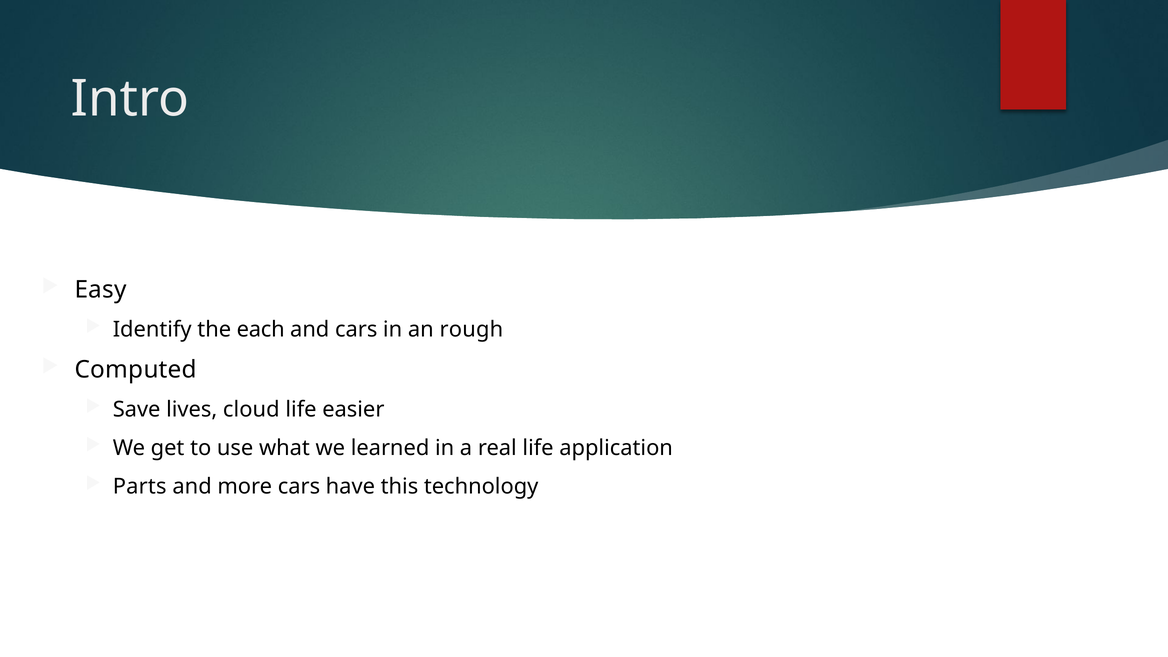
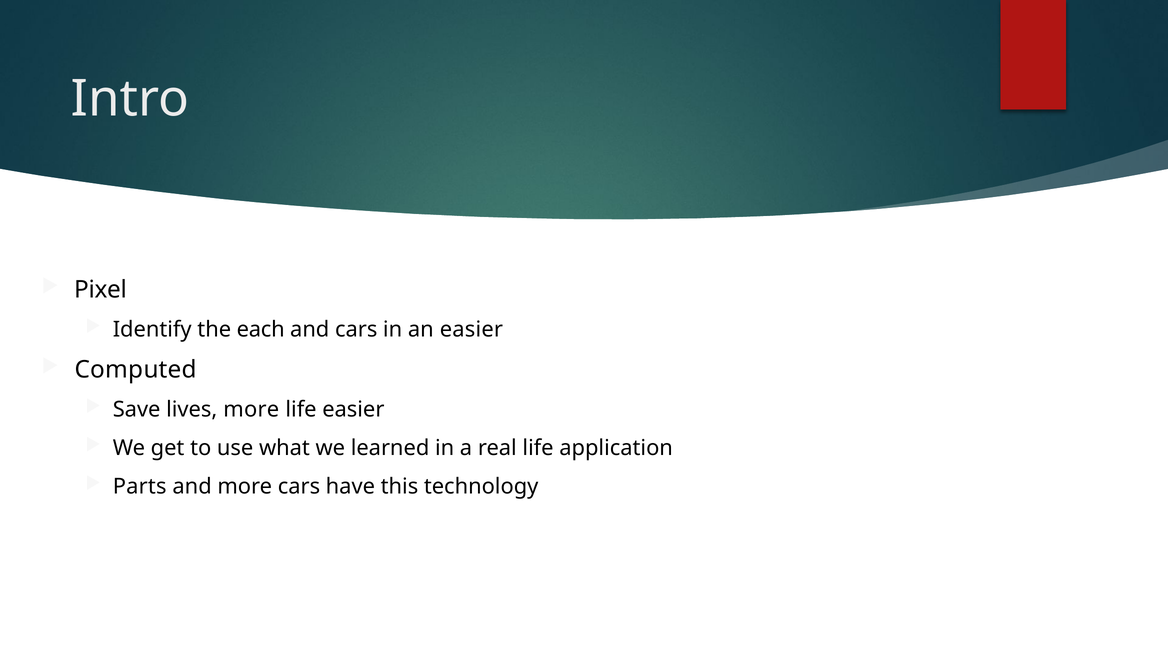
Easy: Easy -> Pixel (101, 290)
an rough: rough -> easier (471, 330)
lives cloud: cloud -> more (251, 409)
